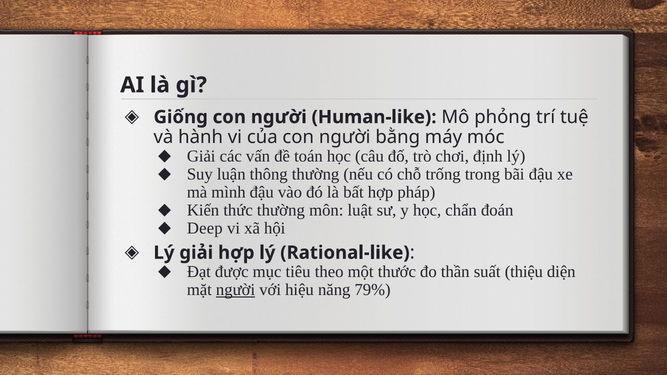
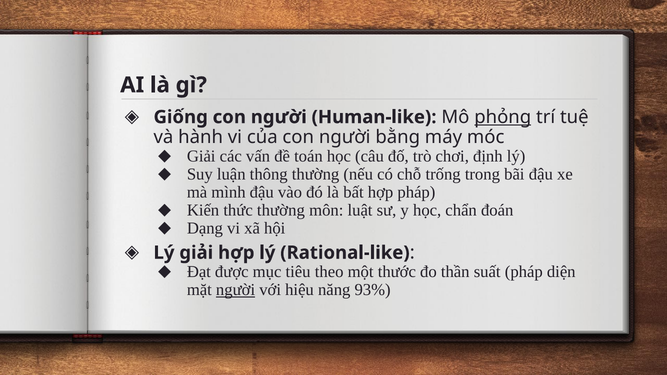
phỏng underline: none -> present (503, 117)
Deep: Deep -> Dạng (205, 228)
suất thiệu: thiệu -> pháp (524, 272)
79%: 79% -> 93% (373, 290)
